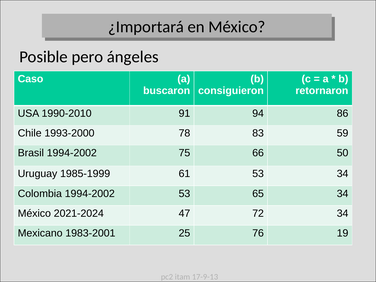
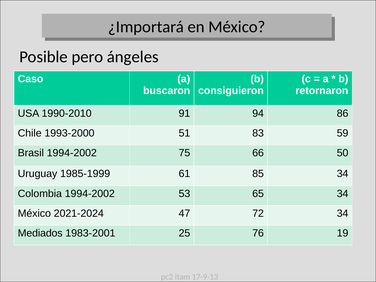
78: 78 -> 51 (184, 133)
61 53: 53 -> 85 (258, 174)
Mexicano: Mexicano -> Mediados (40, 233)
